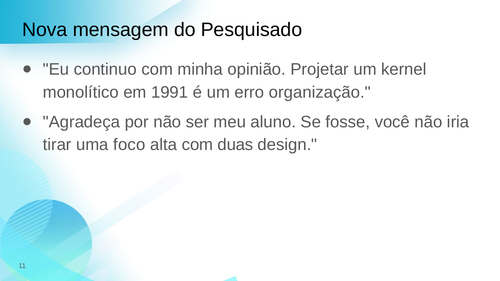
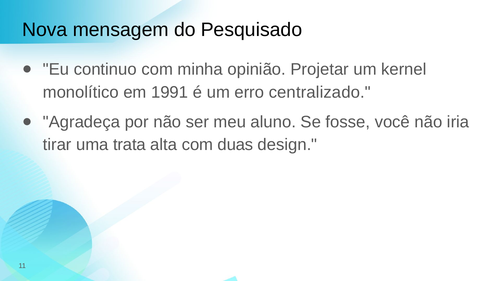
organização: organização -> centralizado (320, 92)
foco: foco -> trata (129, 145)
